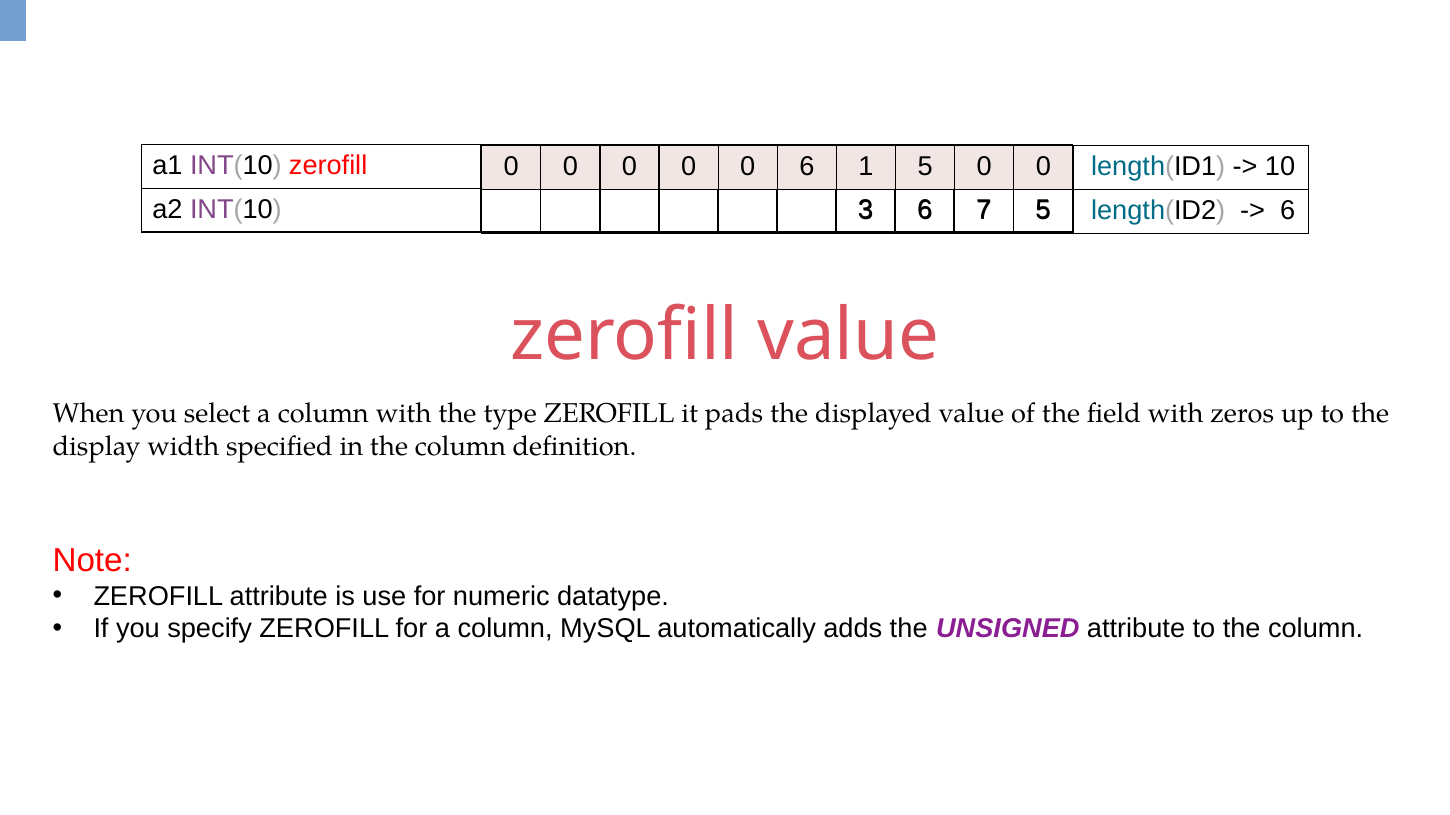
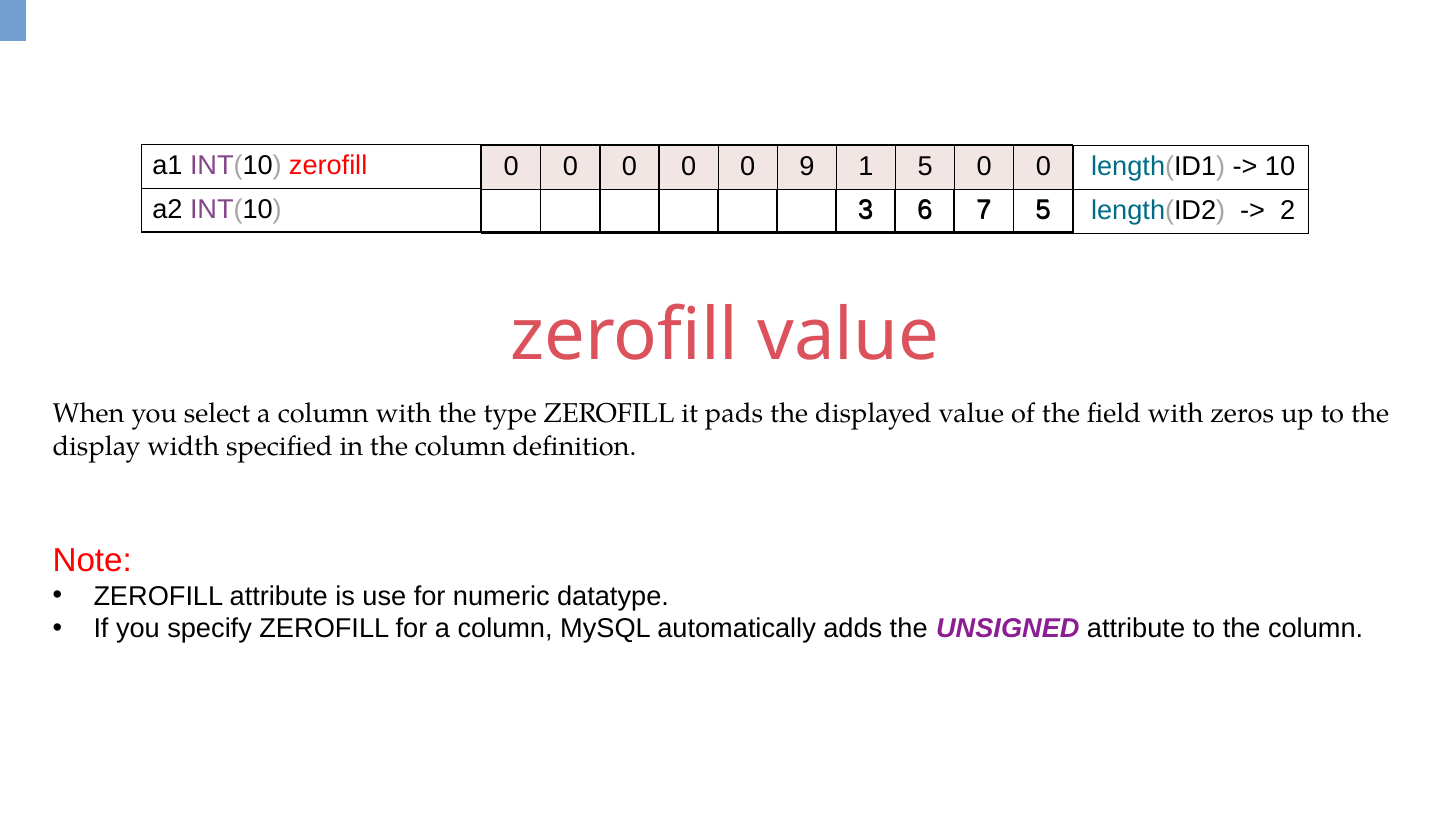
0 6: 6 -> 9 (807, 167)
6: 6 -> 2 (1288, 211)
